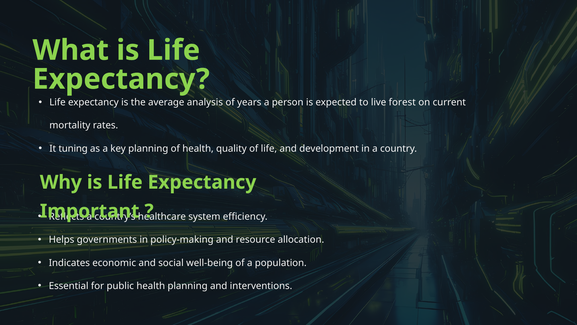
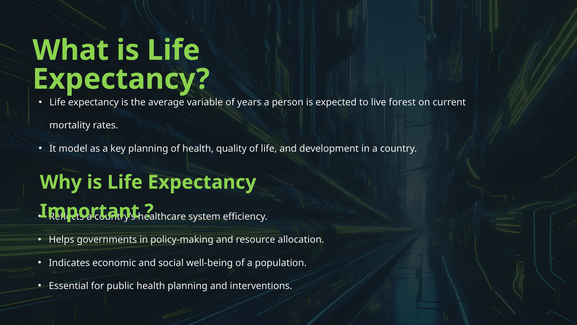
analysis: analysis -> variable (205, 102)
tuning: tuning -> model (73, 148)
